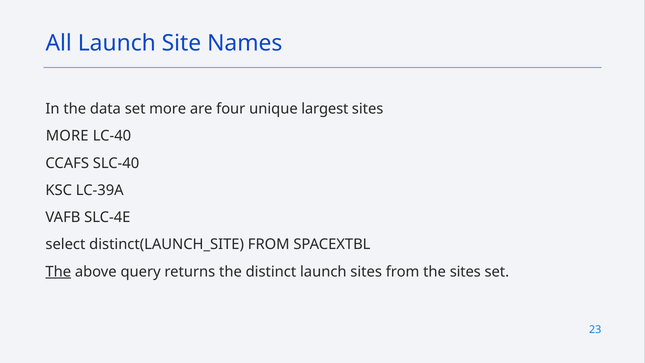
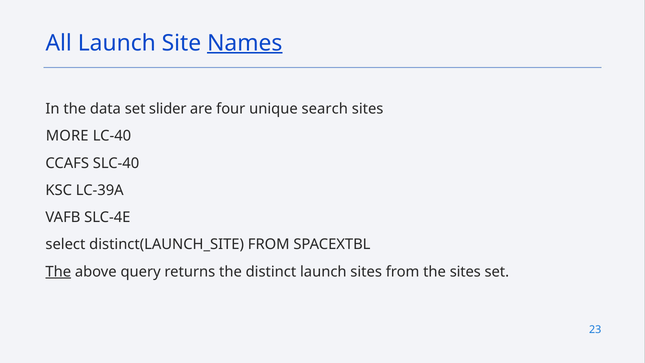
Names underline: none -> present (245, 43)
set more: more -> slider (168, 109)
largest: largest -> search (325, 109)
